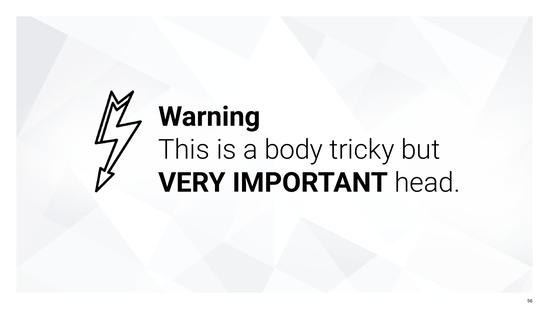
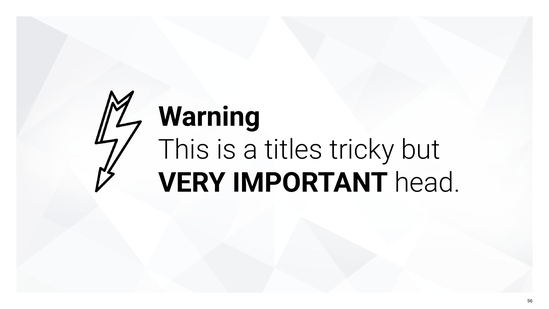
body: body -> titles (294, 150)
